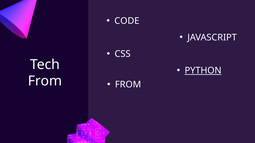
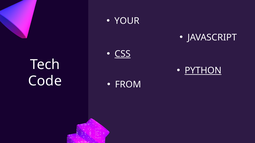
CODE: CODE -> YOUR (127, 21)
CSS underline: none -> present (123, 54)
From: From -> Code (45, 81)
